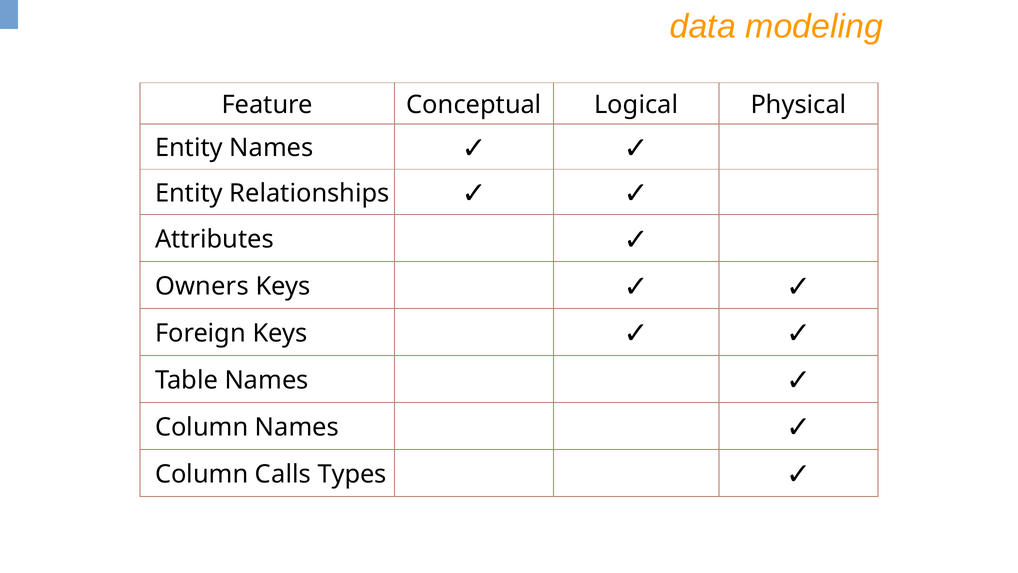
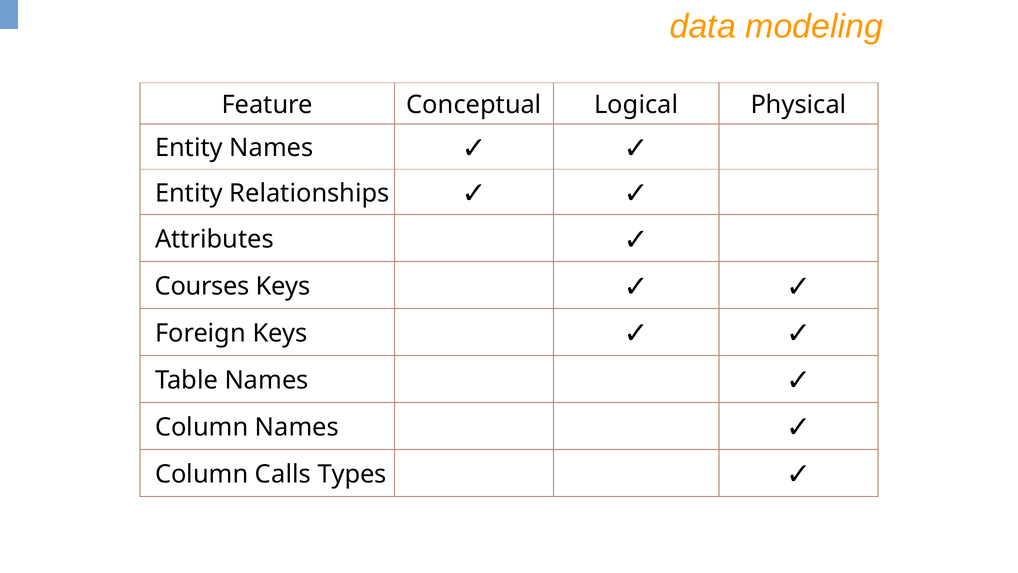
Owners: Owners -> Courses (202, 286)
